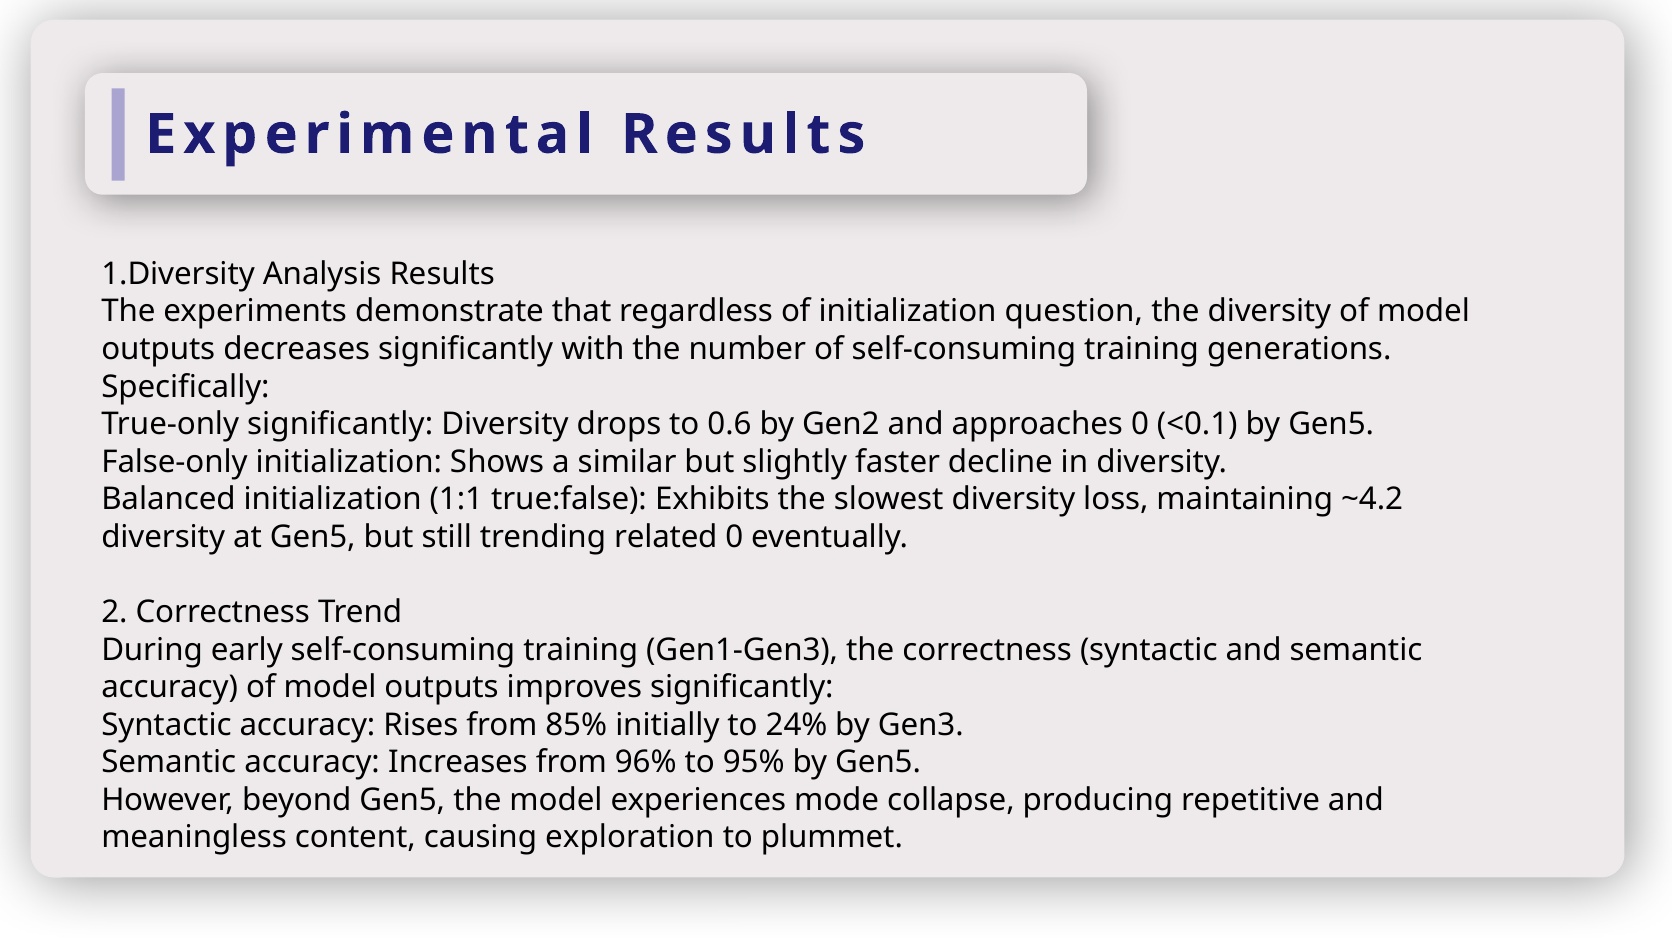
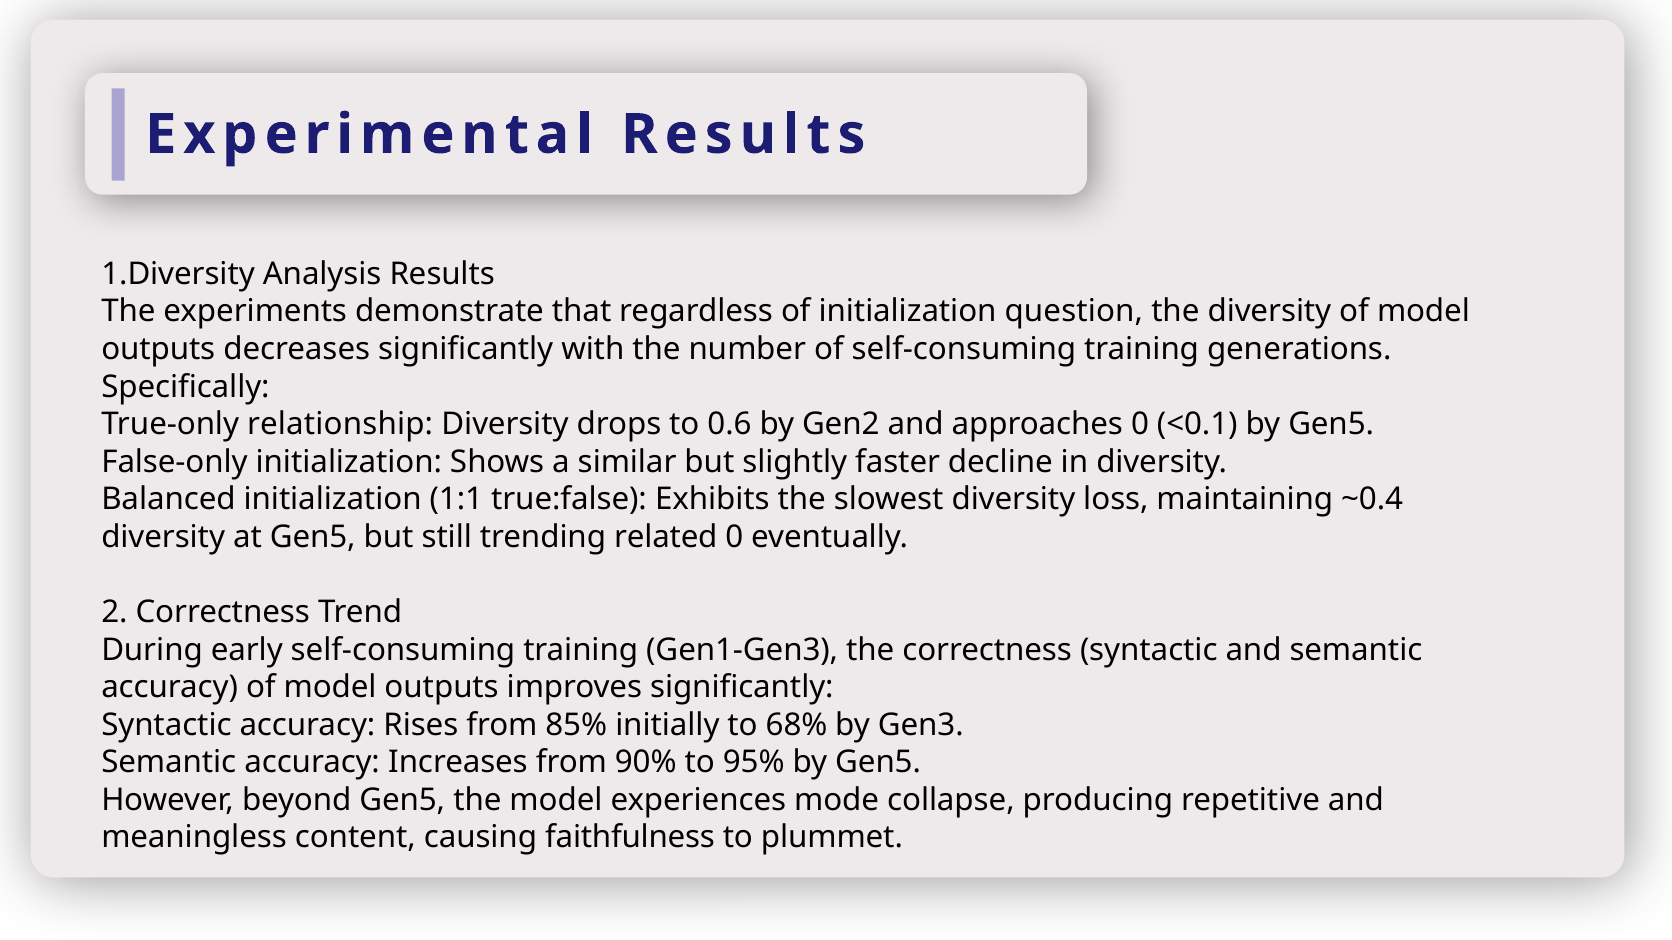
True-only significantly: significantly -> relationship (340, 425)
~4.2: ~4.2 -> ~0.4 (1372, 500)
24%: 24% -> 68% (797, 725)
96%: 96% -> 90% (646, 763)
exploration: exploration -> faithfulness (630, 838)
